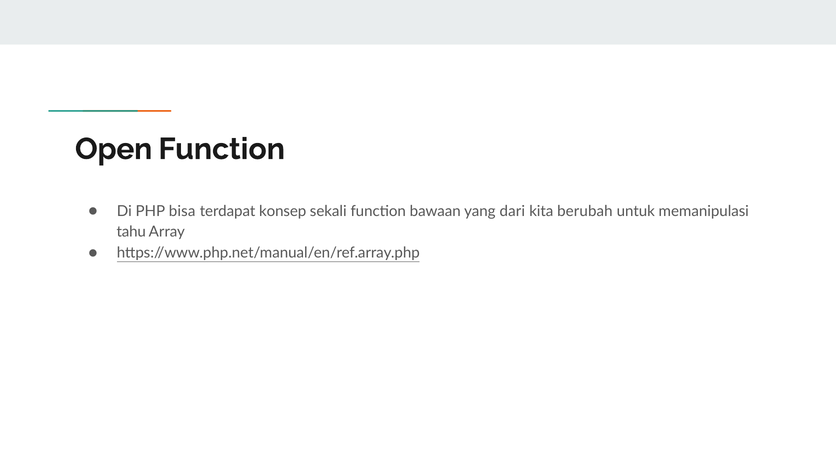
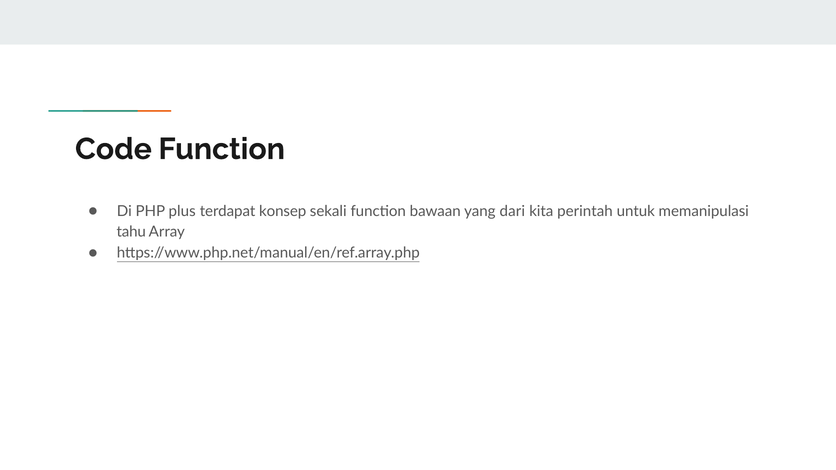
Open: Open -> Code (113, 149)
bisa: bisa -> plus (182, 211)
berubah: berubah -> perintah (585, 211)
